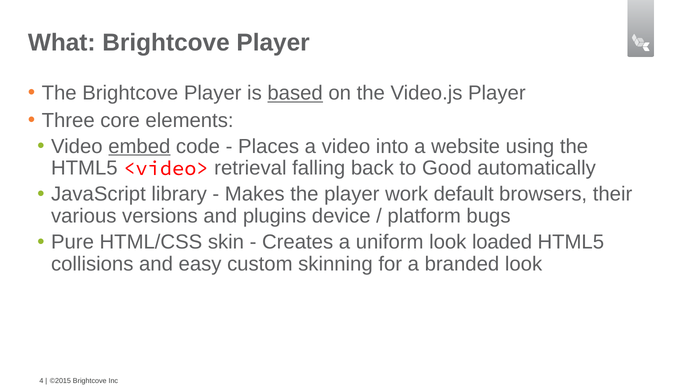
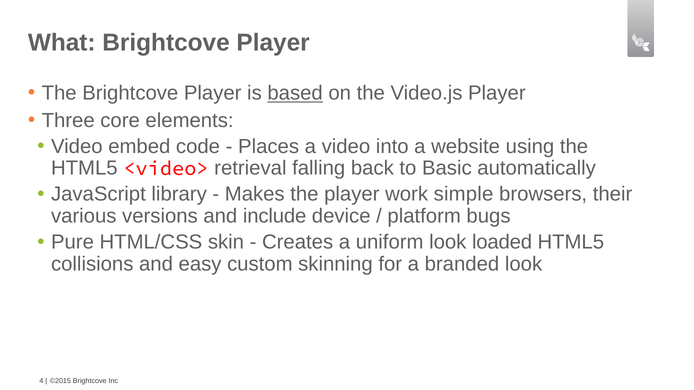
embed underline: present -> none (139, 146)
Good: Good -> Basic (447, 168)
default: default -> simple (464, 194)
plugins: plugins -> include (275, 216)
